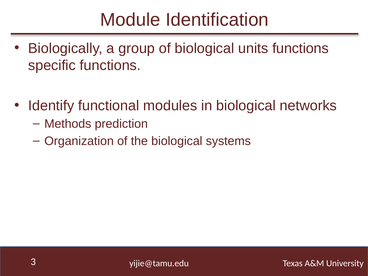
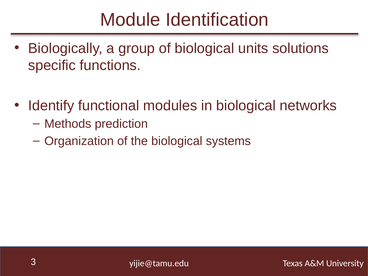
units functions: functions -> solutions (300, 48)
